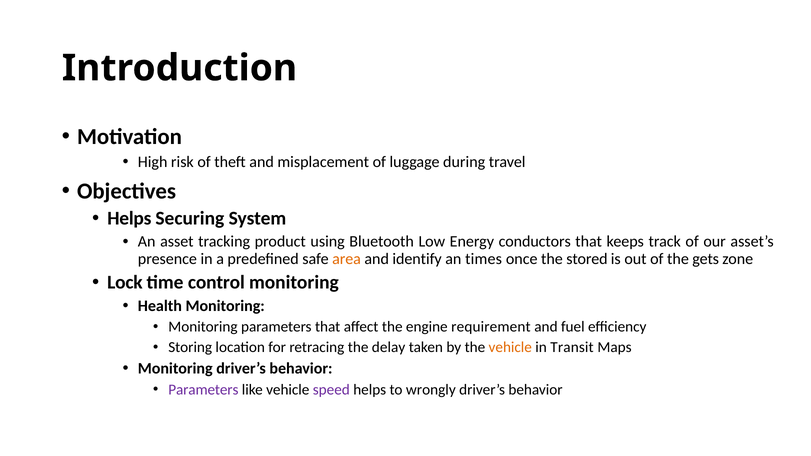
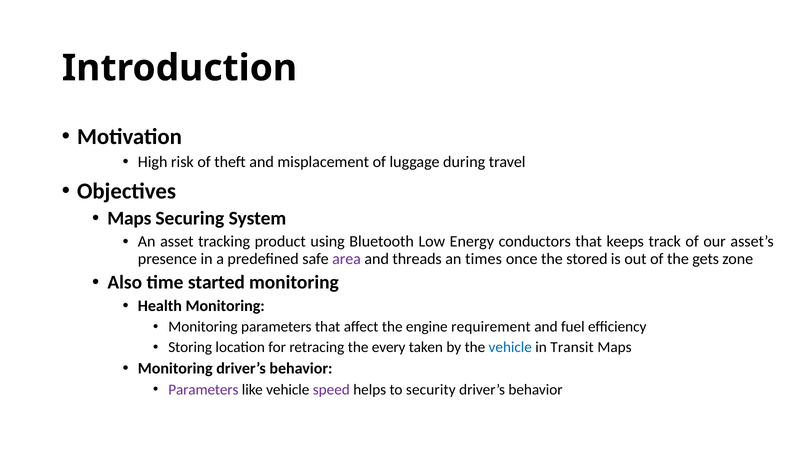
Helps: Helps -> Maps (129, 218)
area colour: orange -> purple (347, 259)
identify: identify -> threads (417, 259)
Lock: Lock -> Also (125, 282)
control: control -> started (216, 282)
delay: delay -> every (389, 348)
vehicle colour: orange -> blue (510, 348)
wrongly: wrongly -> security (431, 390)
